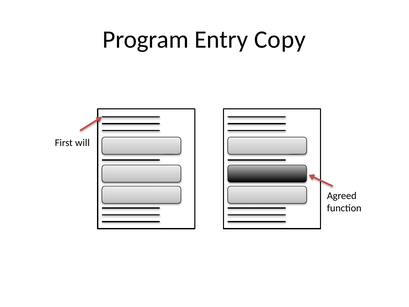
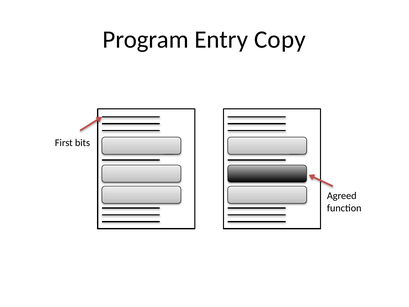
will: will -> bits (82, 143)
